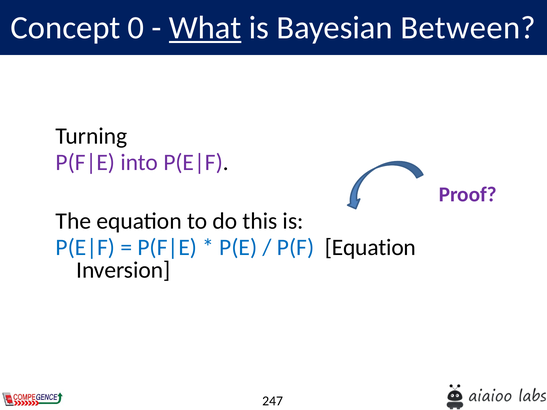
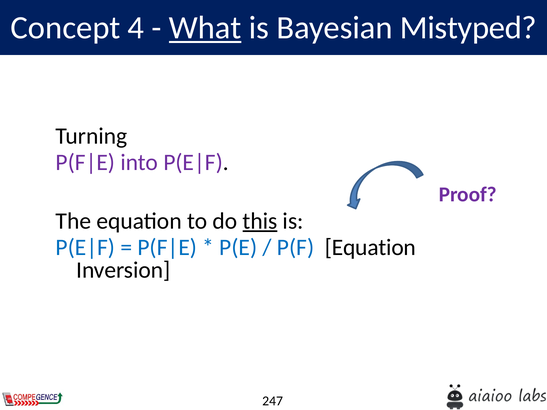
0: 0 -> 4 (136, 28)
Between: Between -> Mistyped (468, 28)
this underline: none -> present (260, 221)
